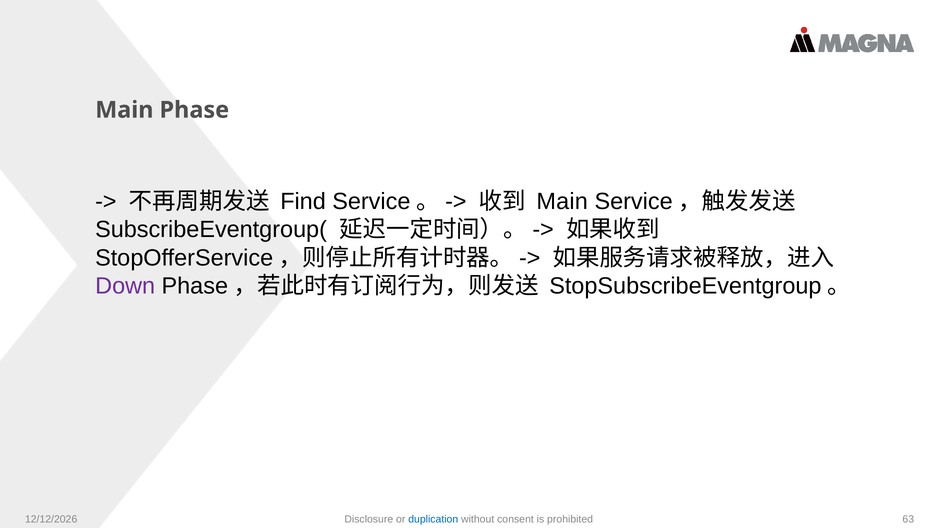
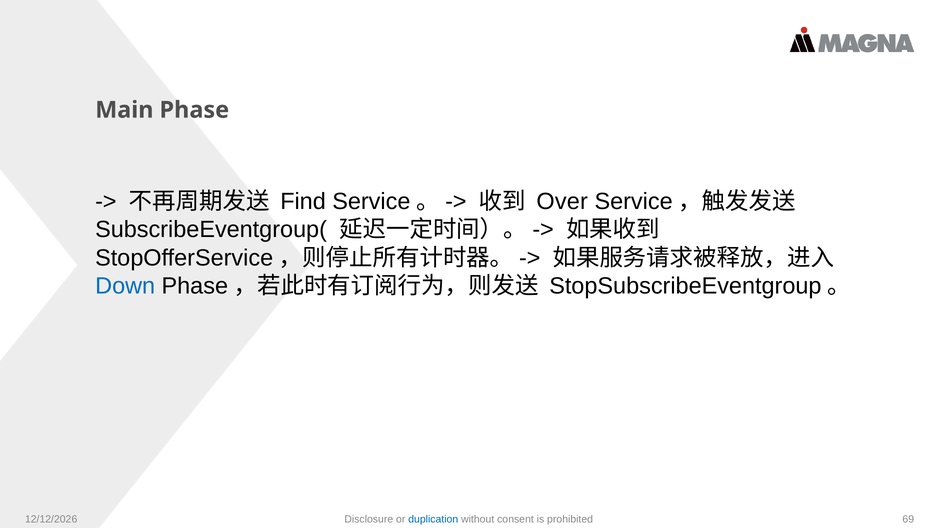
Main: Main -> Over (562, 201)
Down colour: purple -> blue (125, 286)
63: 63 -> 69 (908, 519)
